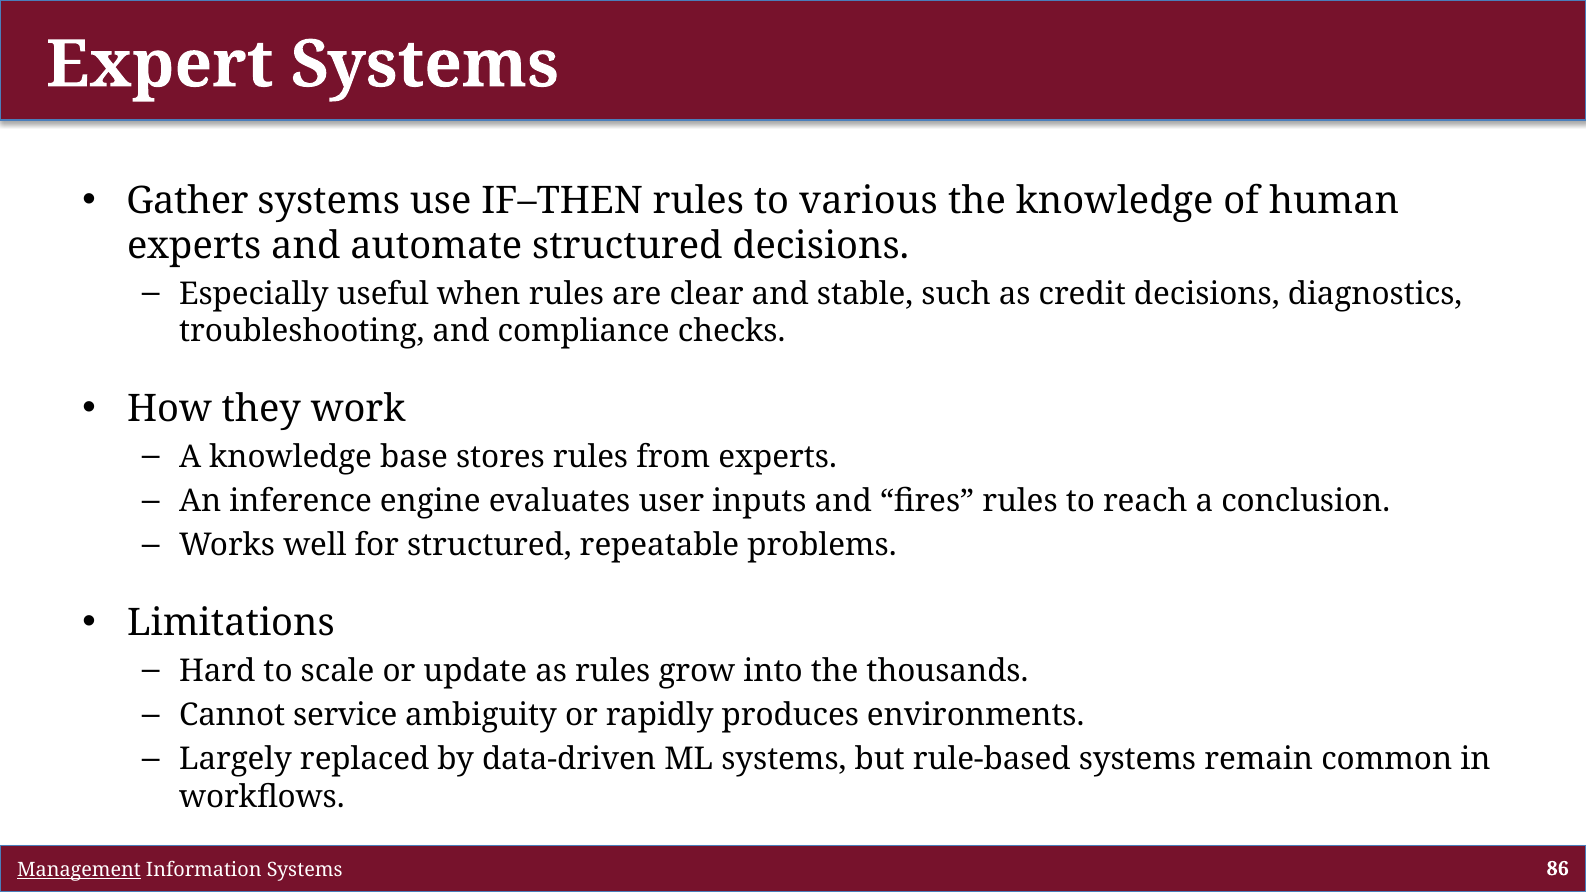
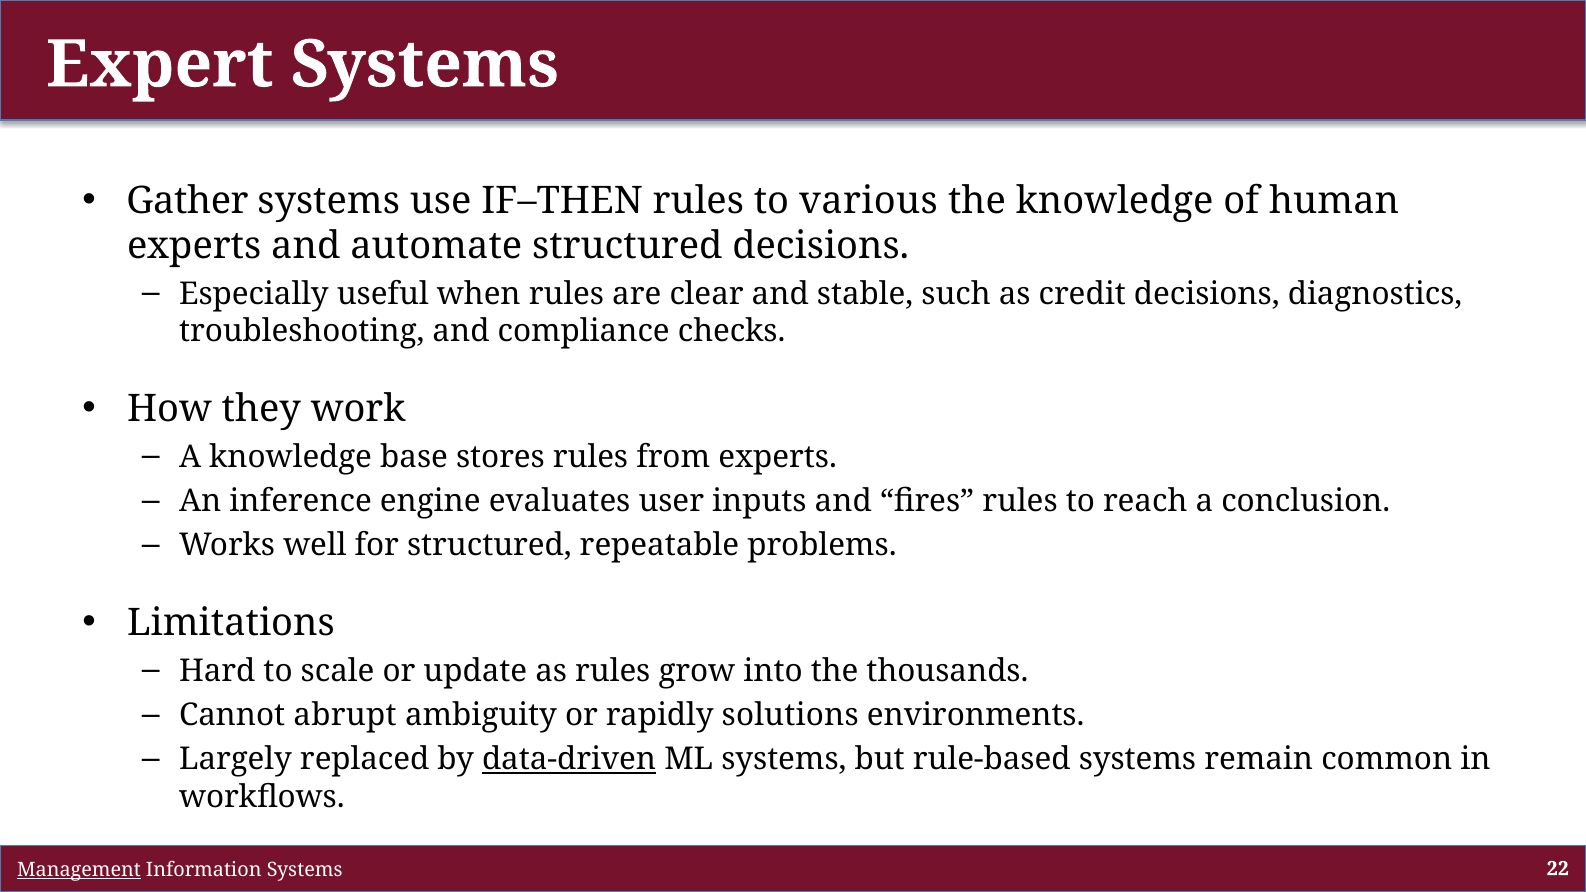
service: service -> abrupt (345, 716)
produces: produces -> solutions (790, 716)
data-driven underline: none -> present (569, 760)
86: 86 -> 22 (1558, 869)
